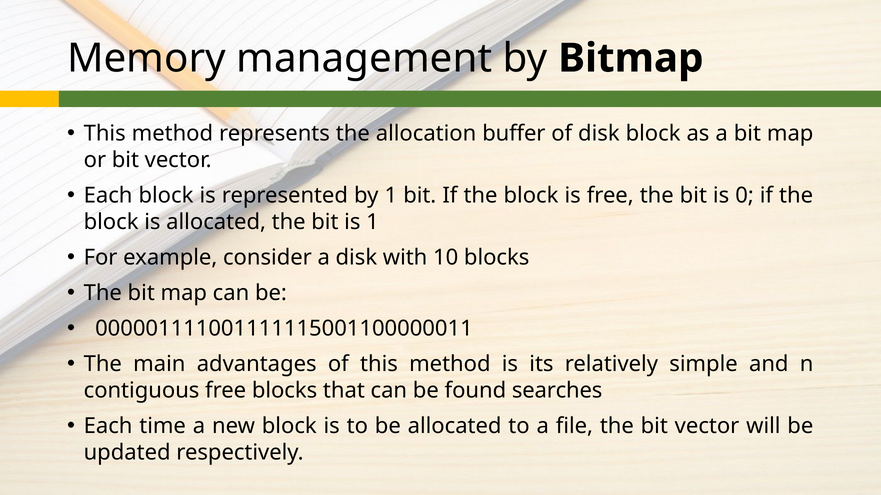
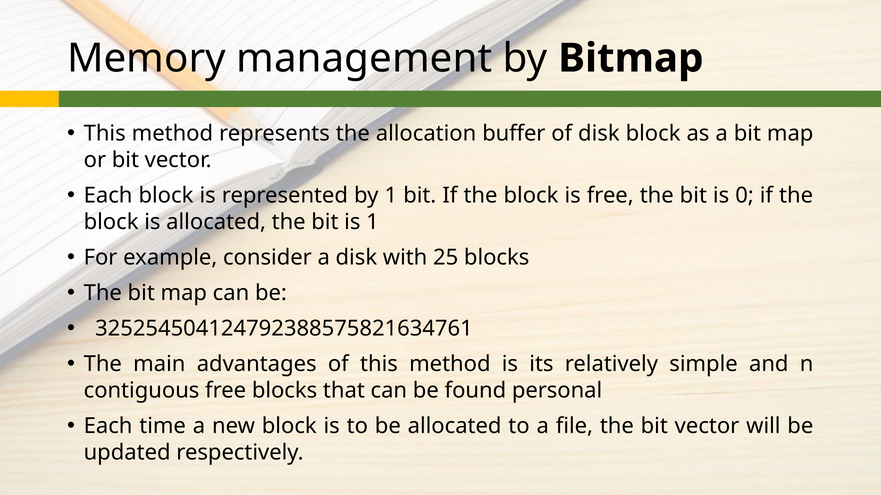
10: 10 -> 25 (446, 258)
000001111001111115001100000011: 000001111001111115001100000011 -> 325254504124792388575821634761 (284, 329)
searches: searches -> personal (557, 391)
